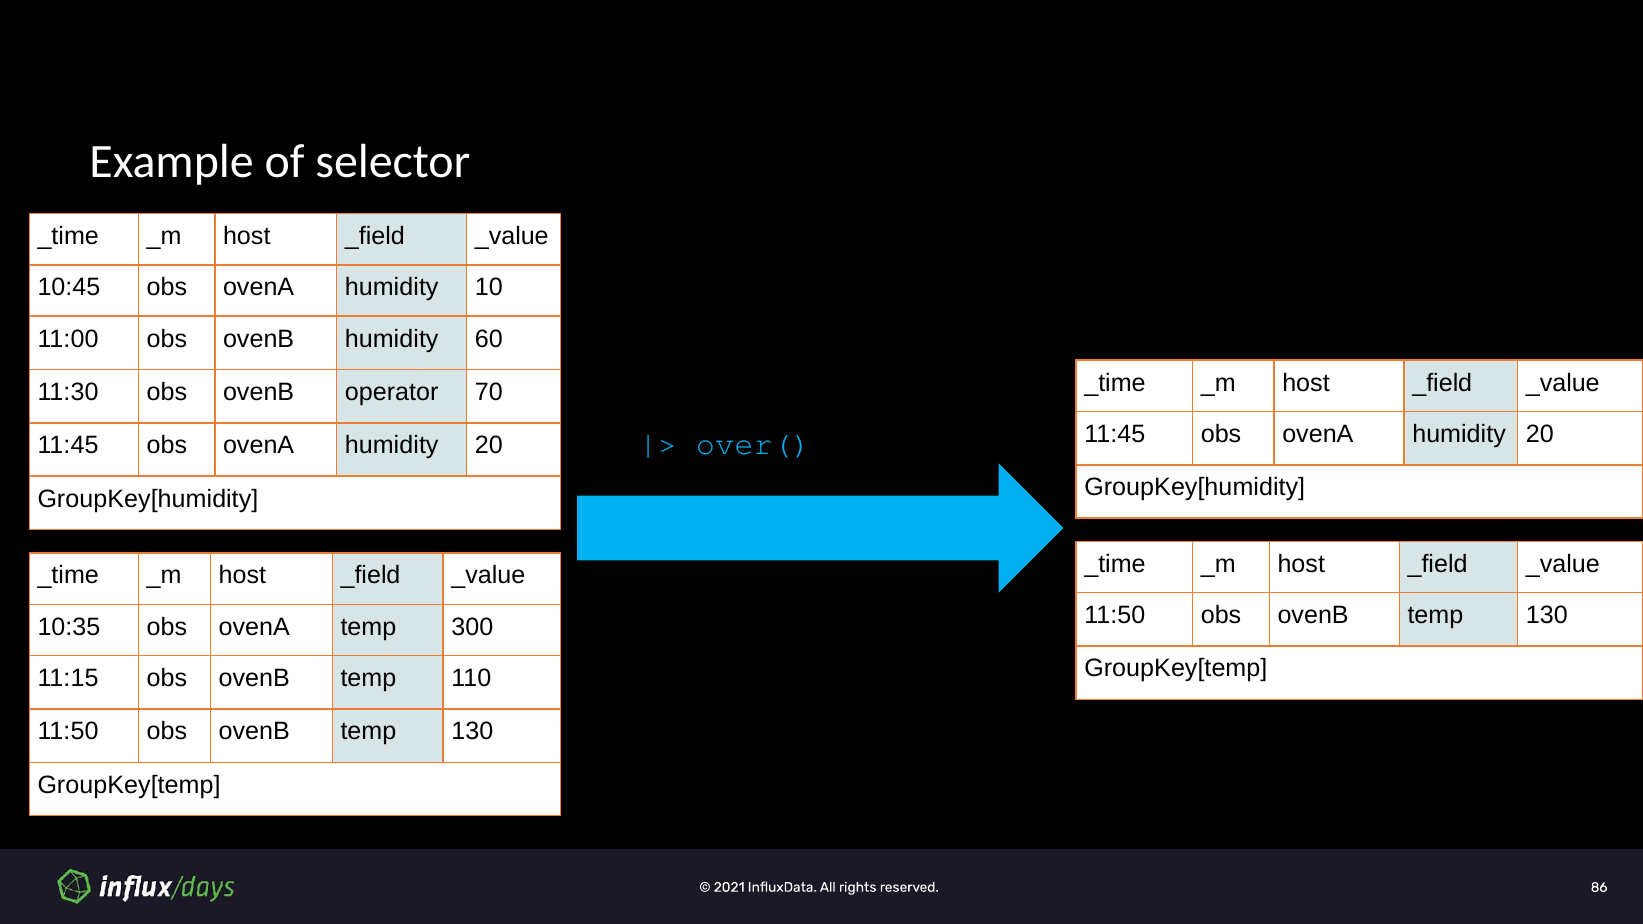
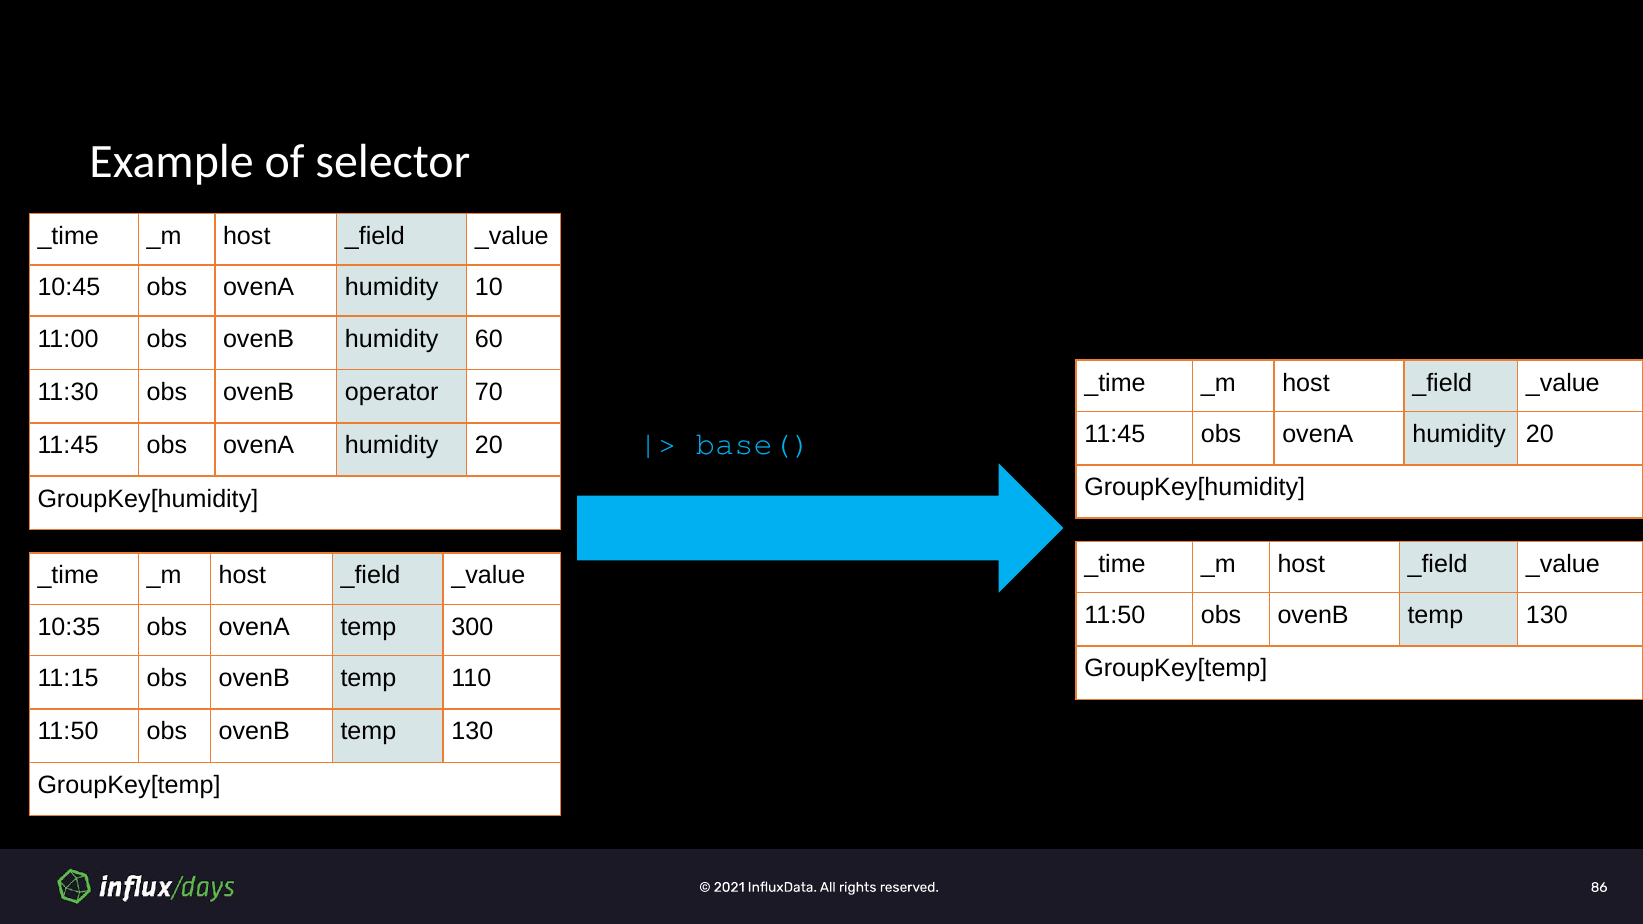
over(: over( -> base( (754, 444)
